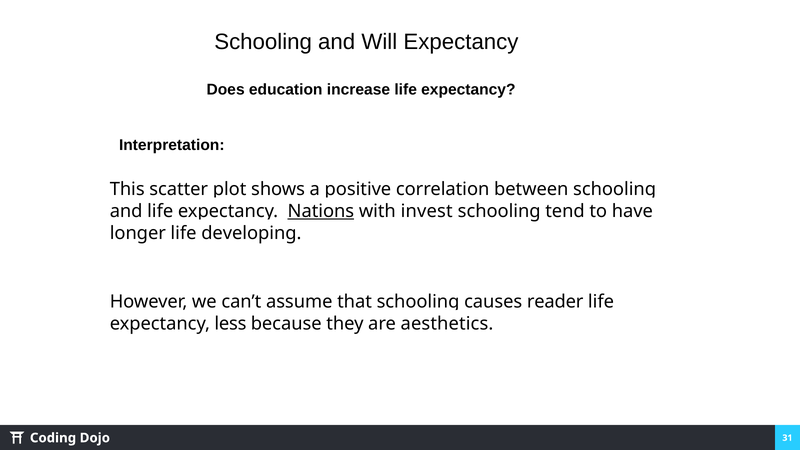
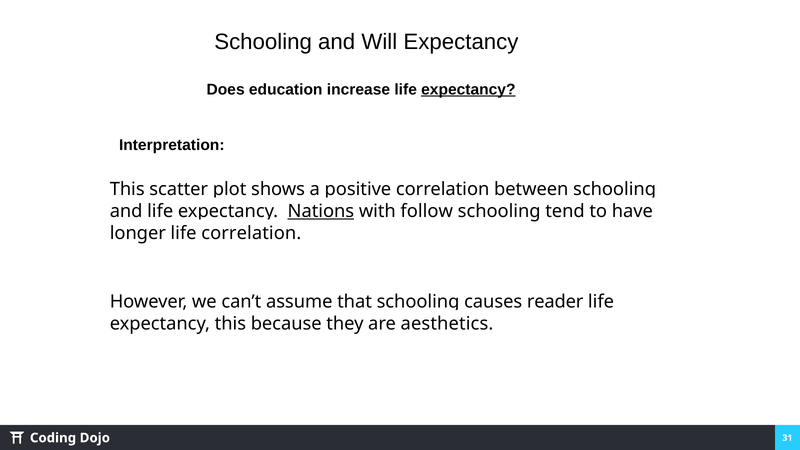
expectancy underline: none -> present (468, 89)
invest: invest -> follow (427, 211)
life developing: developing -> correlation (251, 233)
less: less -> this (230, 324)
